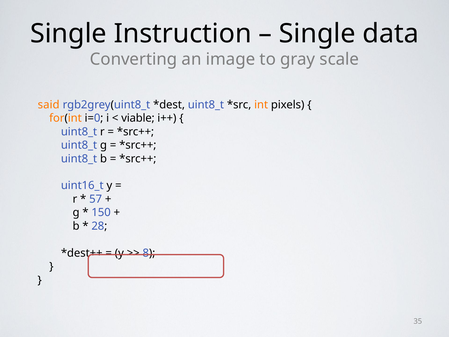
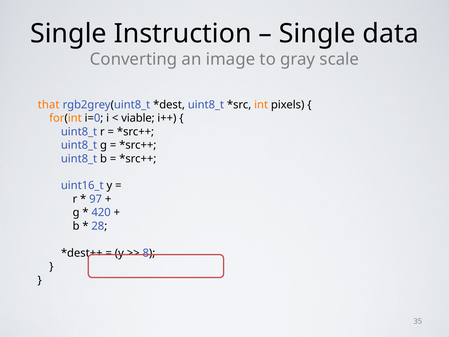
said: said -> that (49, 105)
57: 57 -> 97 (96, 199)
150: 150 -> 420 (101, 212)
